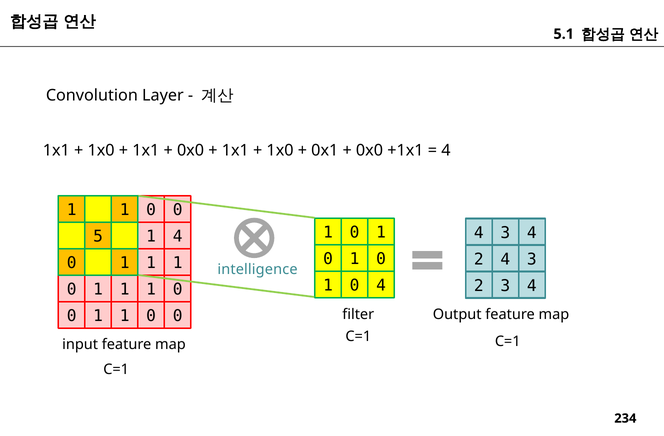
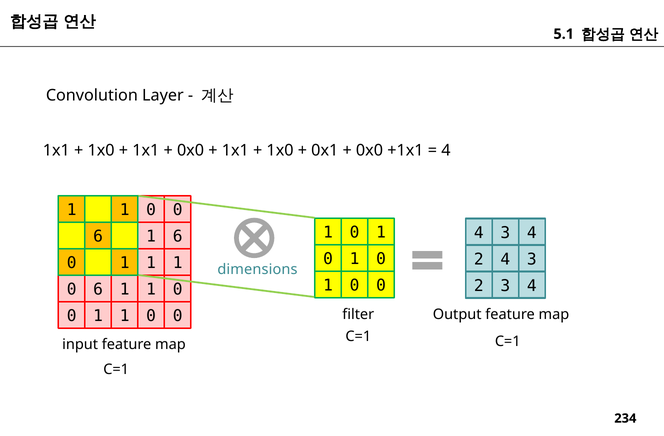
5: 5 -> 6 (98, 237)
1 4: 4 -> 6 (178, 237)
intelligence: intelligence -> dimensions (257, 269)
4: 4 -> 0 (381, 286)
1: 1 -> 6 (98, 290)
